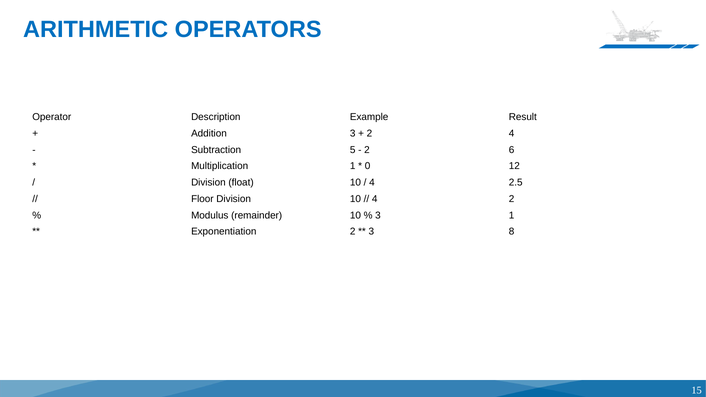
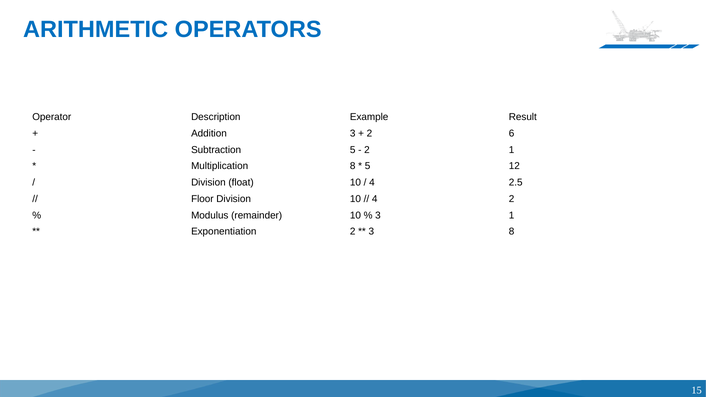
2 4: 4 -> 6 (512, 133)
2 6: 6 -> 1 (512, 150)
Multiplication 1: 1 -> 8 (353, 166)
0: 0 -> 5 (368, 166)
